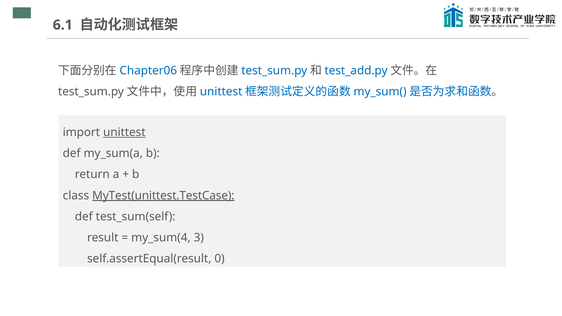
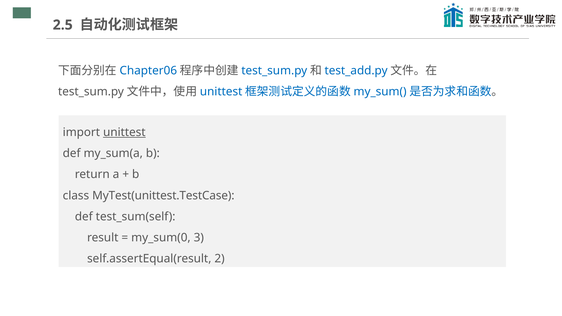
6.1: 6.1 -> 2.5 (63, 25)
MyTest(unittest.TestCase underline: present -> none (163, 196)
my_sum(4: my_sum(4 -> my_sum(0 (161, 238)
0: 0 -> 2 (220, 259)
